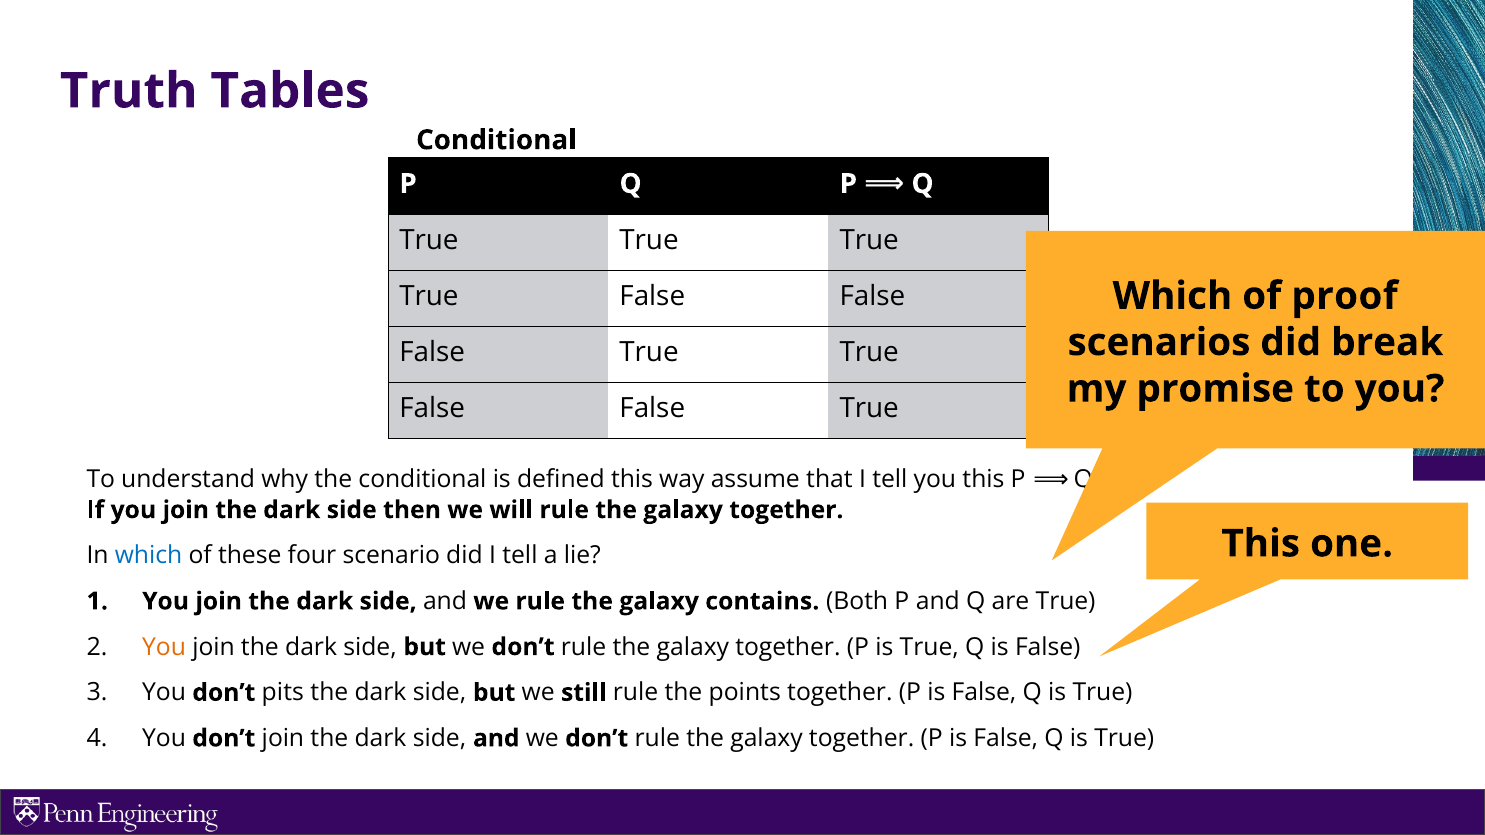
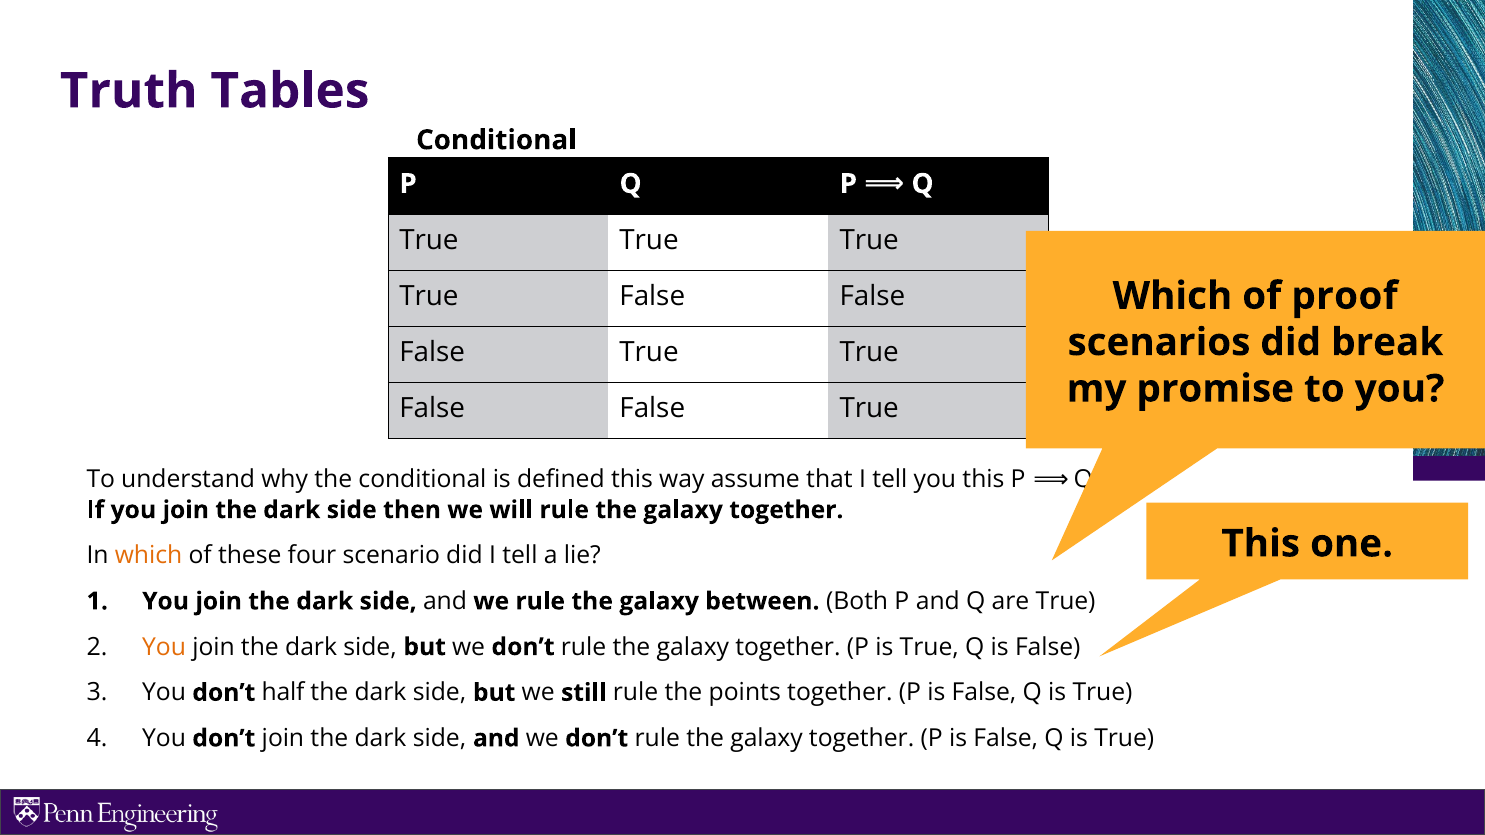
which colour: blue -> orange (149, 556)
contains: contains -> between (762, 602)
pits: pits -> half (283, 693)
